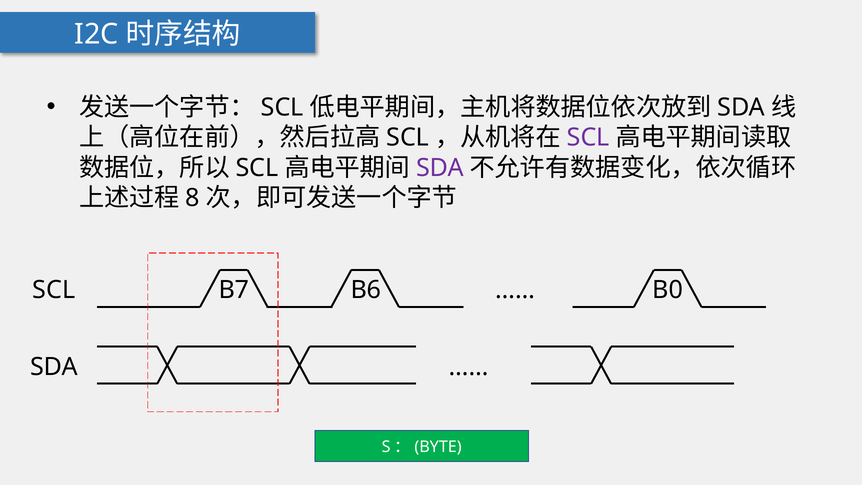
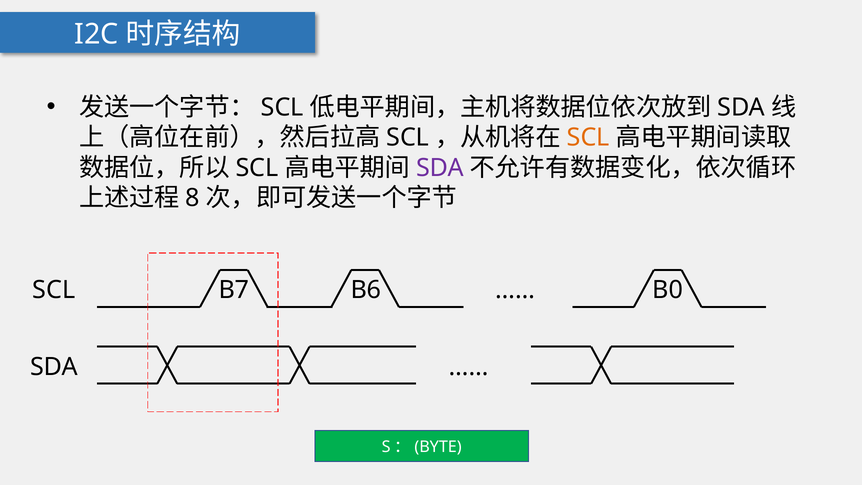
SCL colour: purple -> orange (588, 138)
